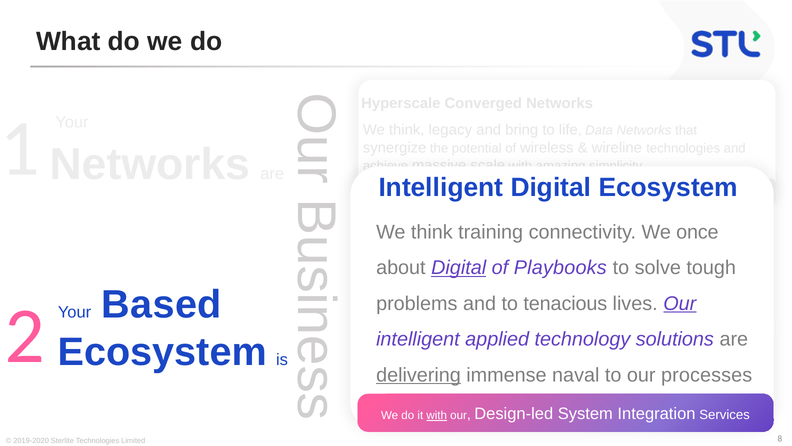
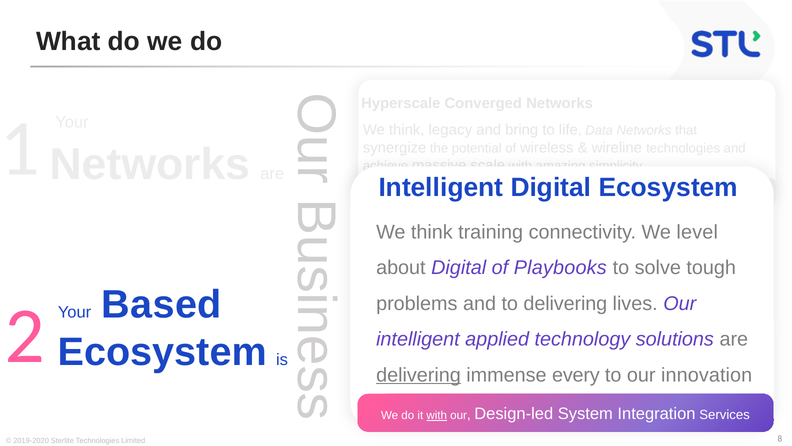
once: once -> level (697, 232)
Digital underline: present -> none (459, 268)
to tenacious: tenacious -> delivering (565, 303)
Our underline: present -> none (680, 303)
naval: naval -> every (576, 375)
processes: processes -> innovation (707, 375)
